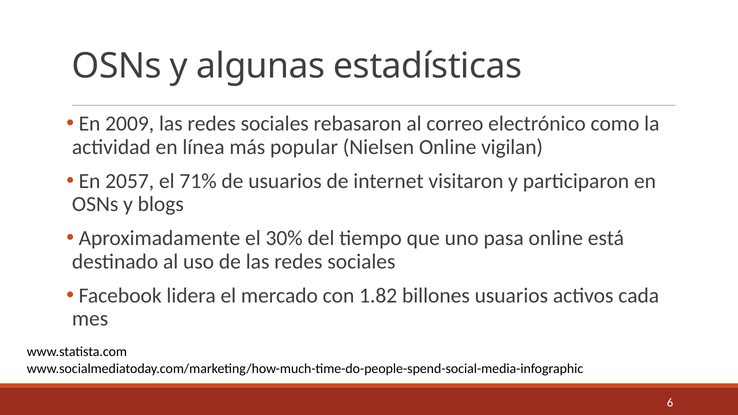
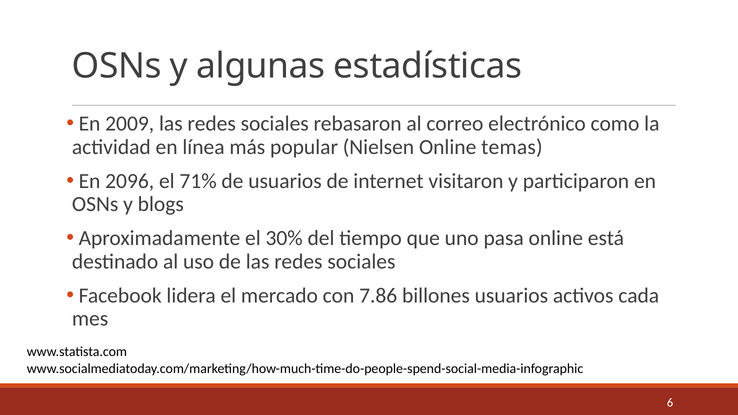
vigilan: vigilan -> temas (512, 147)
2057: 2057 -> 2096 (130, 181)
1.82: 1.82 -> 7.86 (378, 296)
